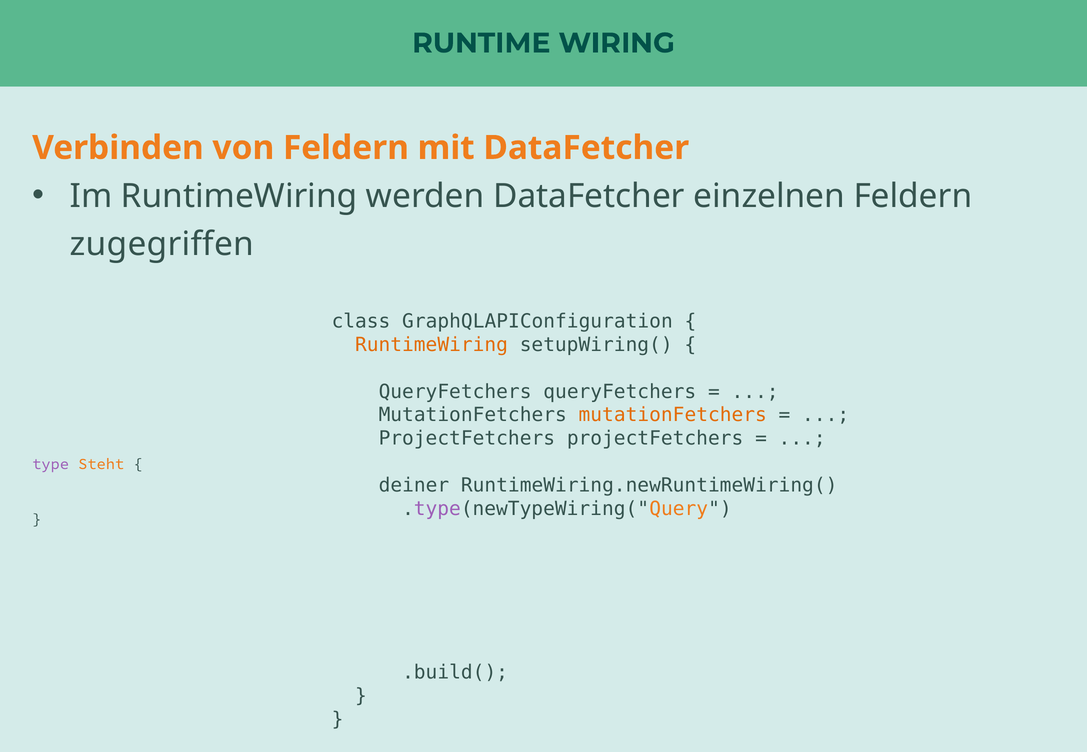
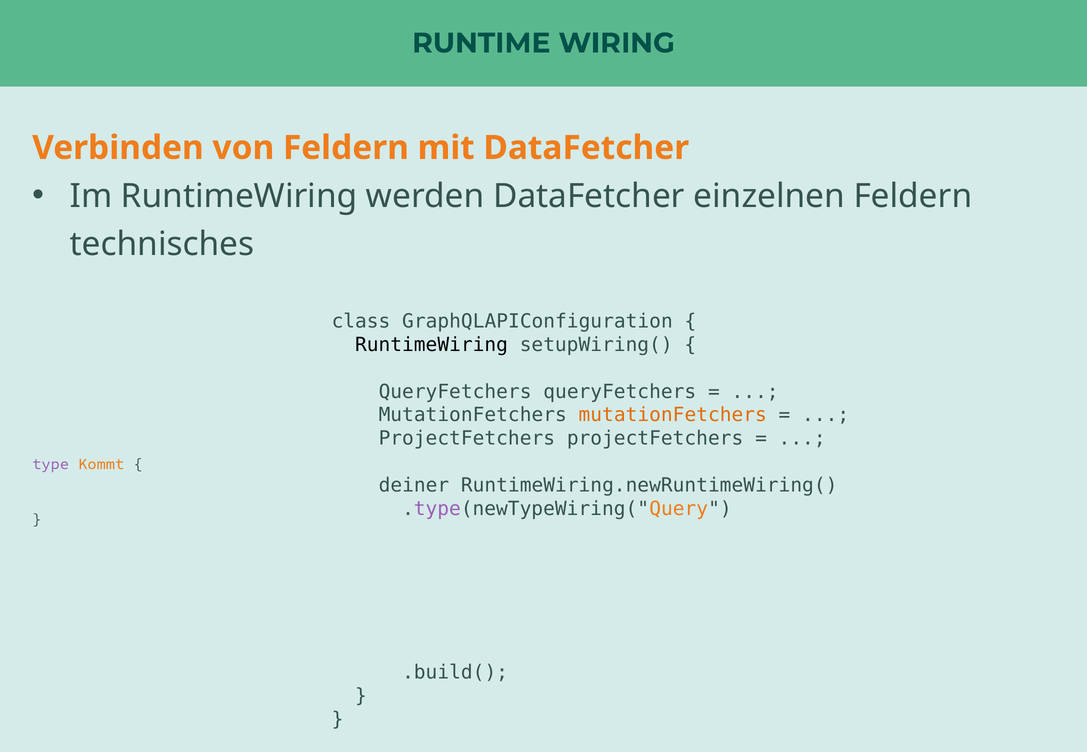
zugegriffen: zugegriffen -> technisches (162, 244)
RuntimeWiring colour: orange -> black (431, 345)
Steht: Steht -> Kommt (101, 464)
